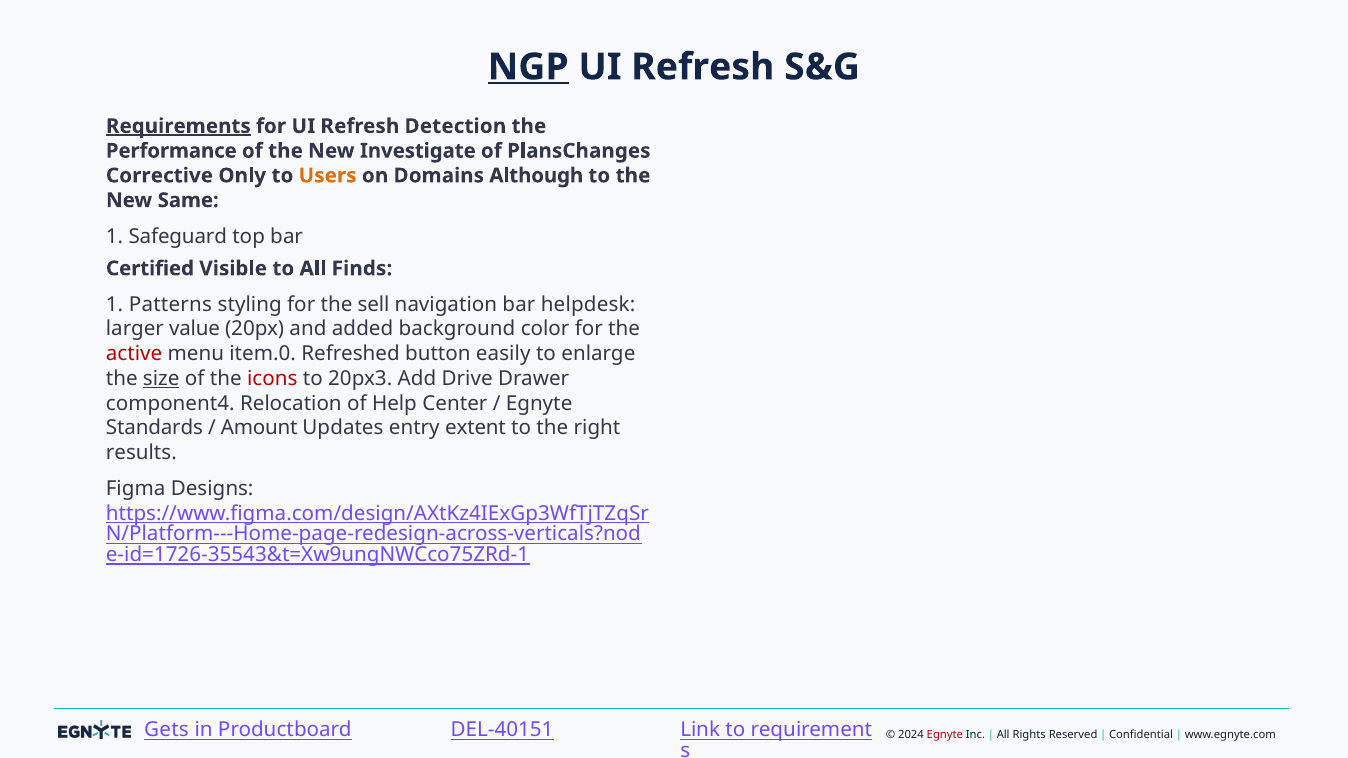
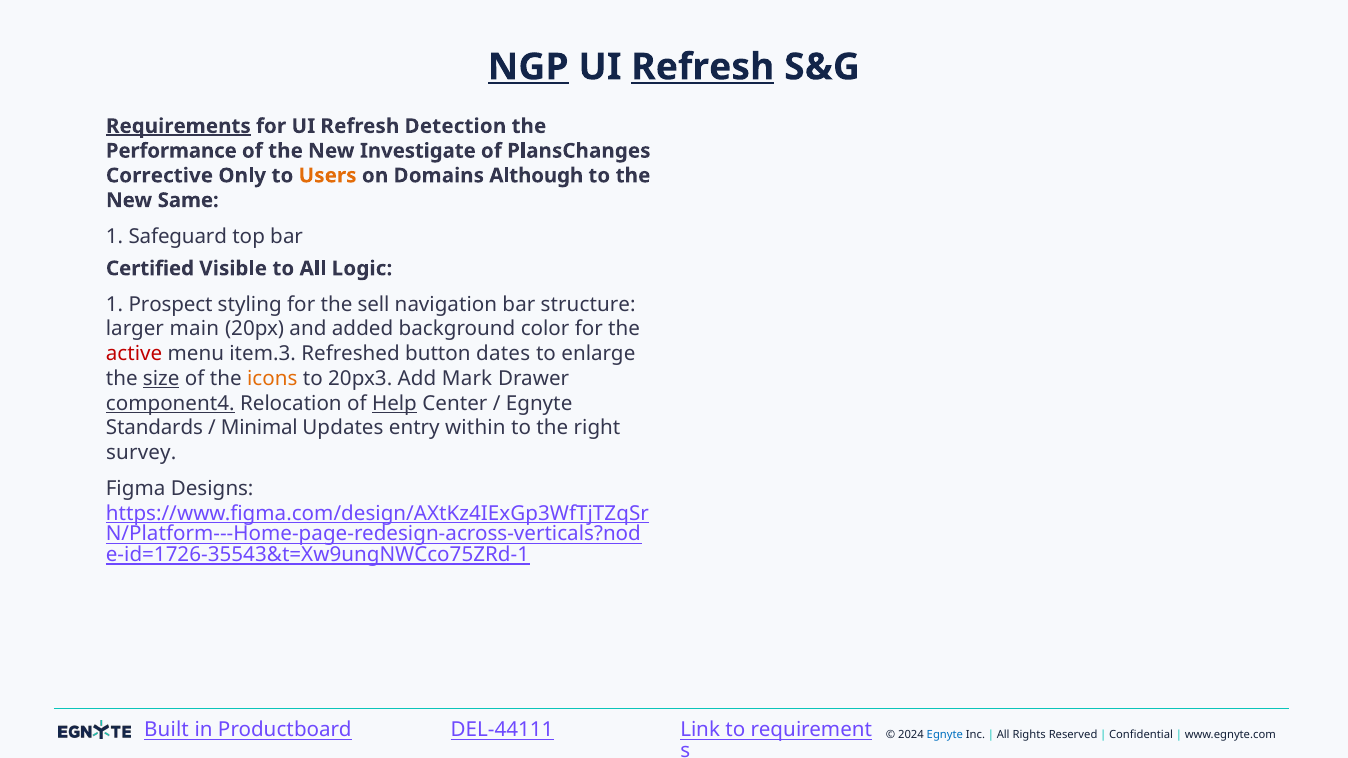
Refresh underline: none -> present (703, 67)
Finds: Finds -> Logic (362, 269)
Patterns: Patterns -> Prospect (171, 305)
helpdesk: helpdesk -> structure (588, 305)
value: value -> main (194, 329)
item.0: item.0 -> item.3 (263, 354)
easily: easily -> dates (503, 354)
icons colour: red -> orange (272, 379)
Drive: Drive -> Mark (467, 379)
component4 underline: none -> present (170, 403)
Help underline: none -> present (394, 403)
Amount: Amount -> Minimal (259, 428)
extent: extent -> within (475, 428)
results: results -> survey (141, 453)
Gets: Gets -> Built (167, 730)
DEL-40151: DEL-40151 -> DEL-44111 (502, 730)
Egnyte colour: red -> blue (945, 735)
